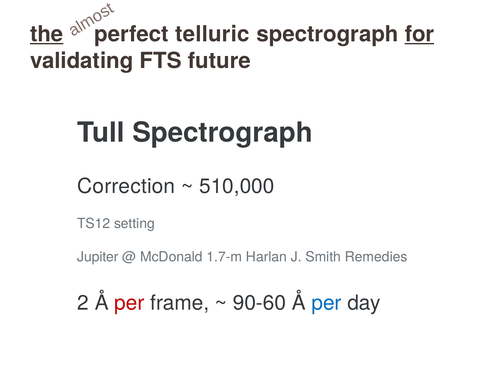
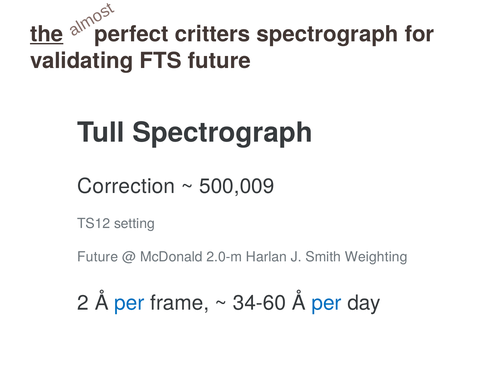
telluric: telluric -> critters (212, 34)
for underline: present -> none (419, 34)
510,000: 510,000 -> 500,009 (237, 186)
Jupiter: Jupiter -> Future (98, 257)
1.7-m: 1.7-m -> 2.0-m (224, 257)
Remedies: Remedies -> Weighting (376, 257)
per colour: red -> blue (129, 303)
90-60: 90-60 -> 34-60 (259, 303)
